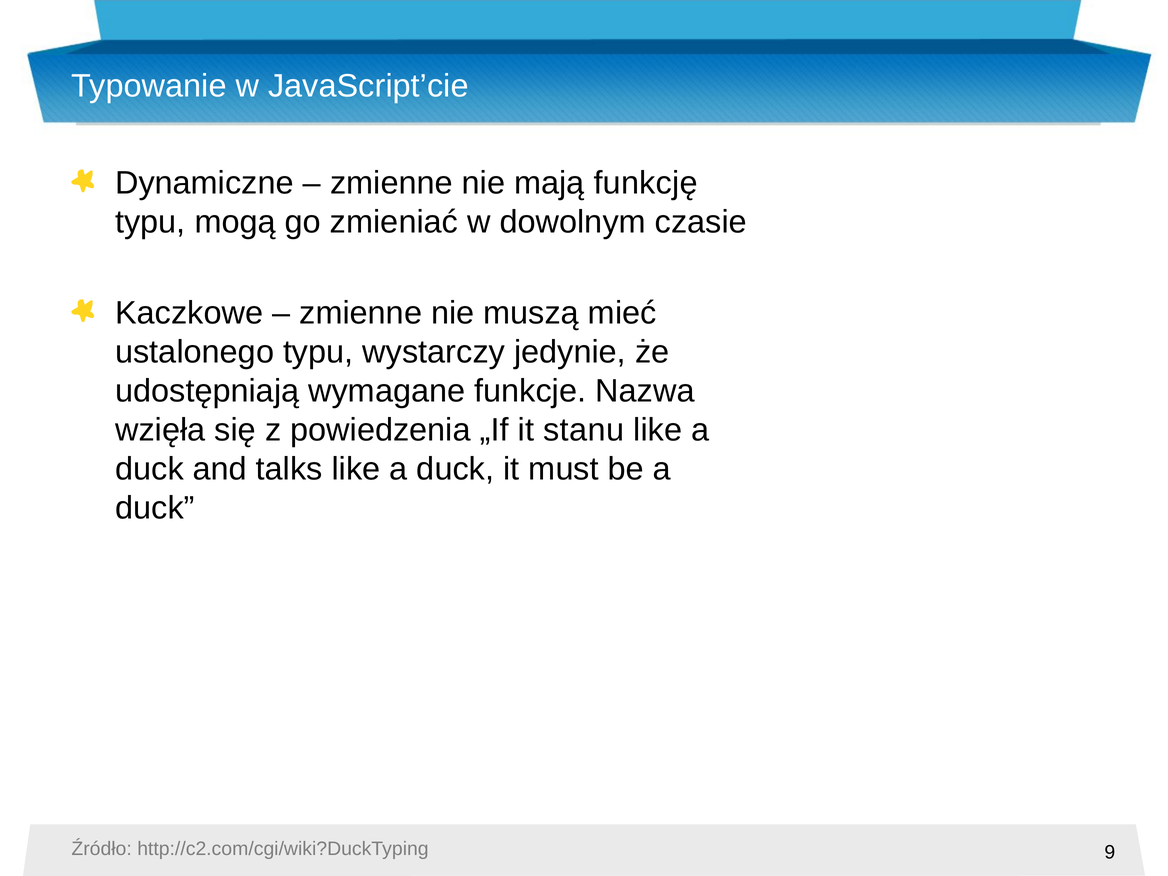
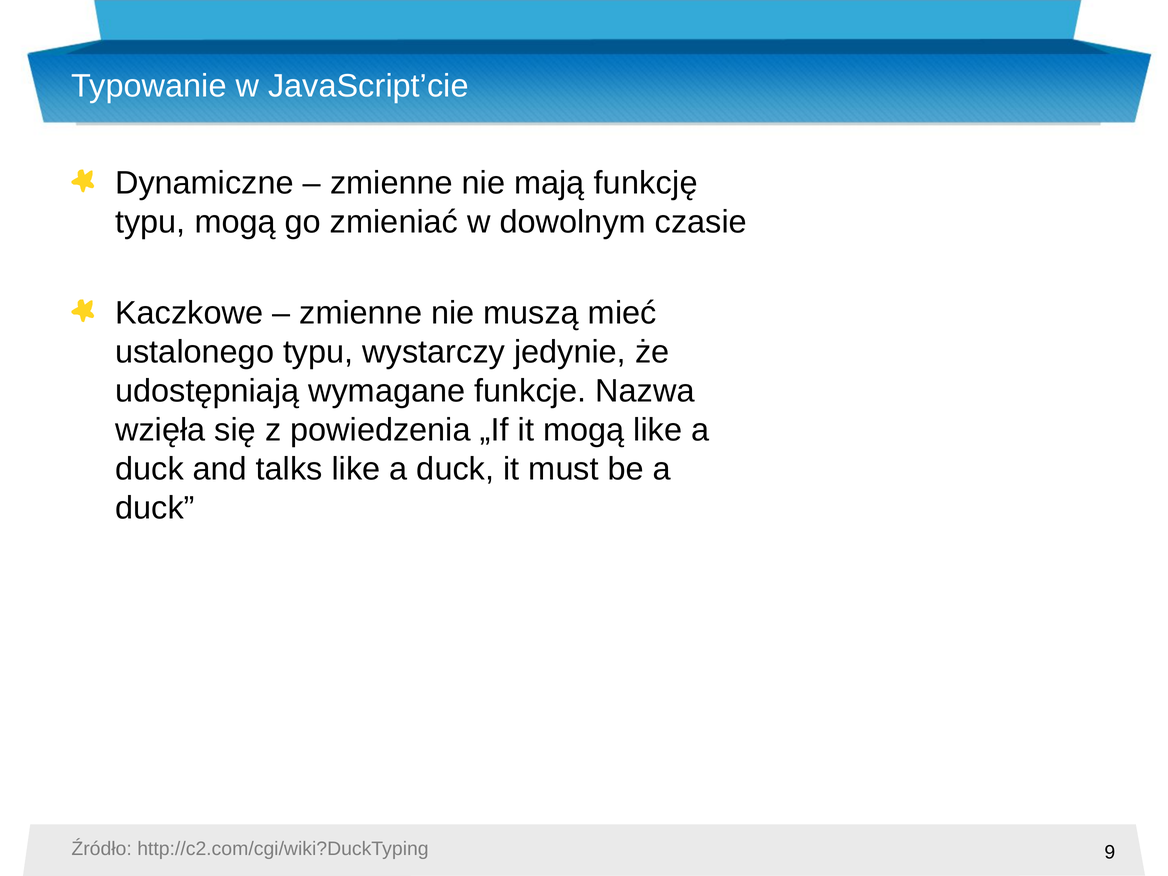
it stanu: stanu -> mogą (584, 430)
